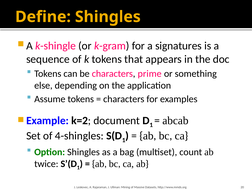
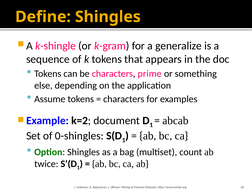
signatures: signatures -> generalize (178, 46)
4-shingles: 4-shingles -> 0-shingles (79, 136)
